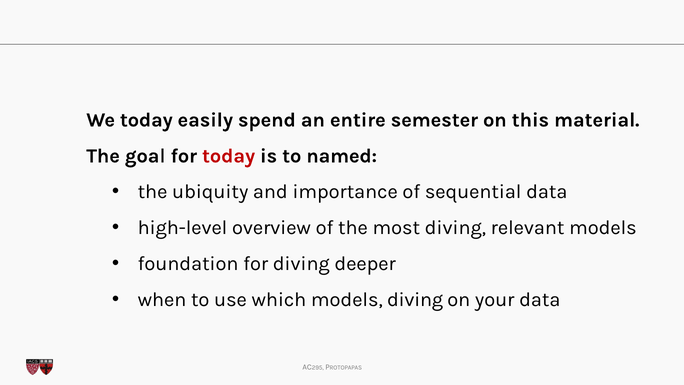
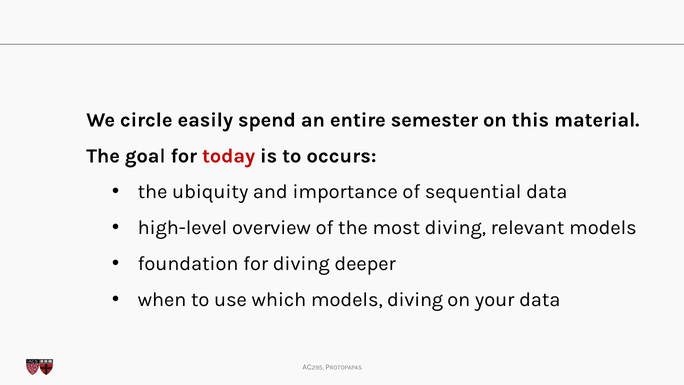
We today: today -> circle (146, 120)
named: named -> occurs (341, 156)
